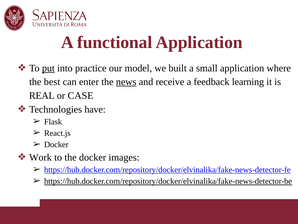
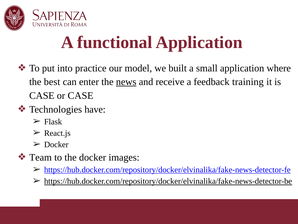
put underline: present -> none (48, 68)
learning: learning -> training (248, 82)
REAL: REAL -> CASE (42, 95)
Work: Work -> Team (40, 157)
